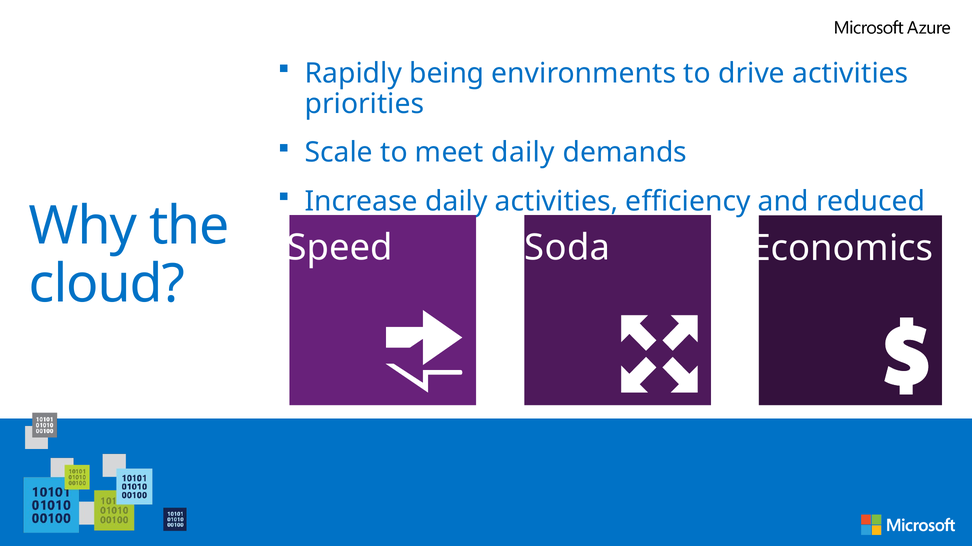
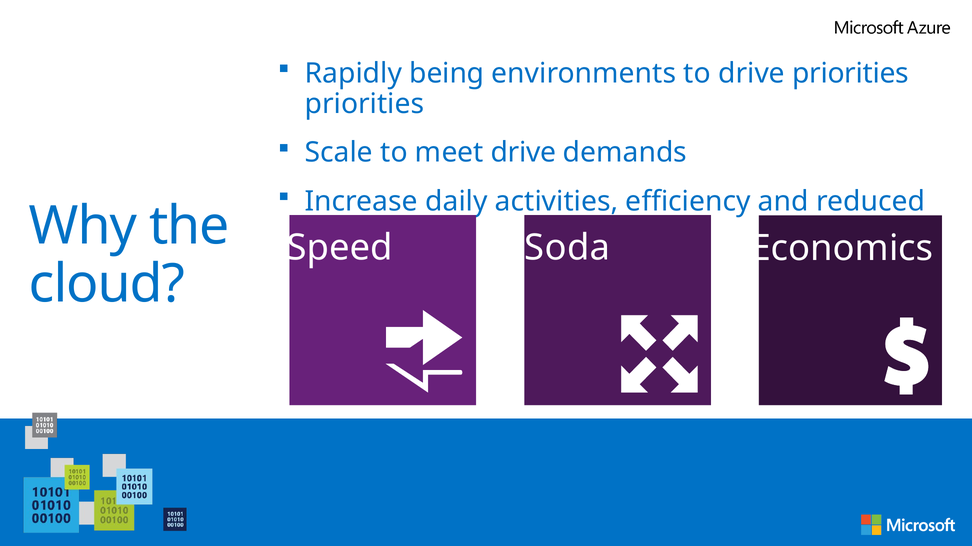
drive activities: activities -> priorities (851, 73)
meet daily: daily -> drive (523, 153)
